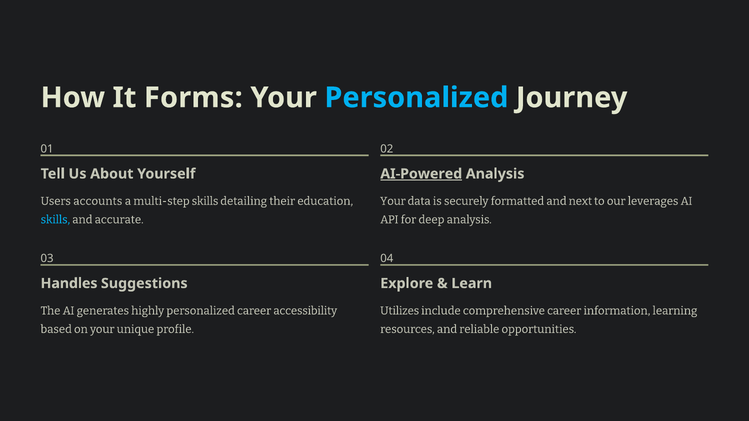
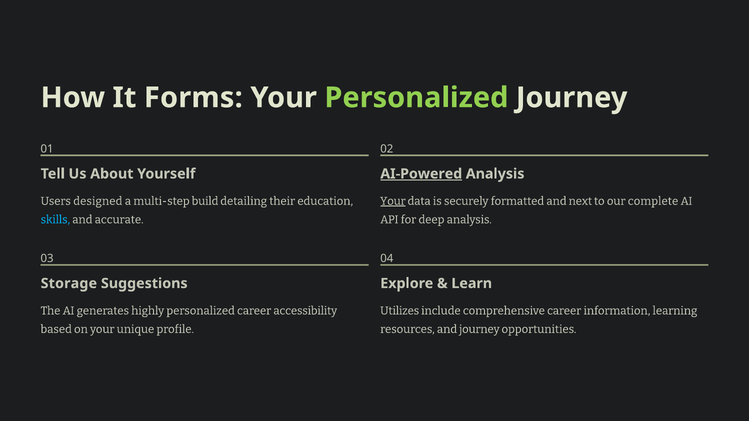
Personalized colour: light blue -> light green (416, 98)
accounts: accounts -> designed (98, 201)
multi-step skills: skills -> build (205, 201)
Your underline: none -> present (393, 201)
leverages: leverages -> complete (653, 201)
Handles: Handles -> Storage (69, 284)
and reliable: reliable -> journey (479, 329)
